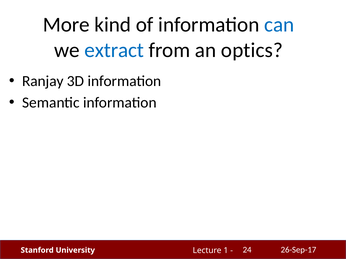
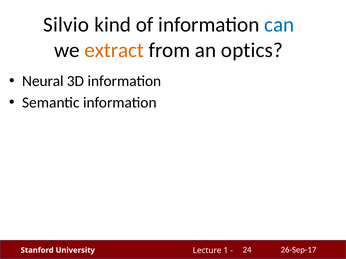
More: More -> Silvio (66, 25)
extract colour: blue -> orange (114, 50)
Ranjay: Ranjay -> Neural (43, 81)
